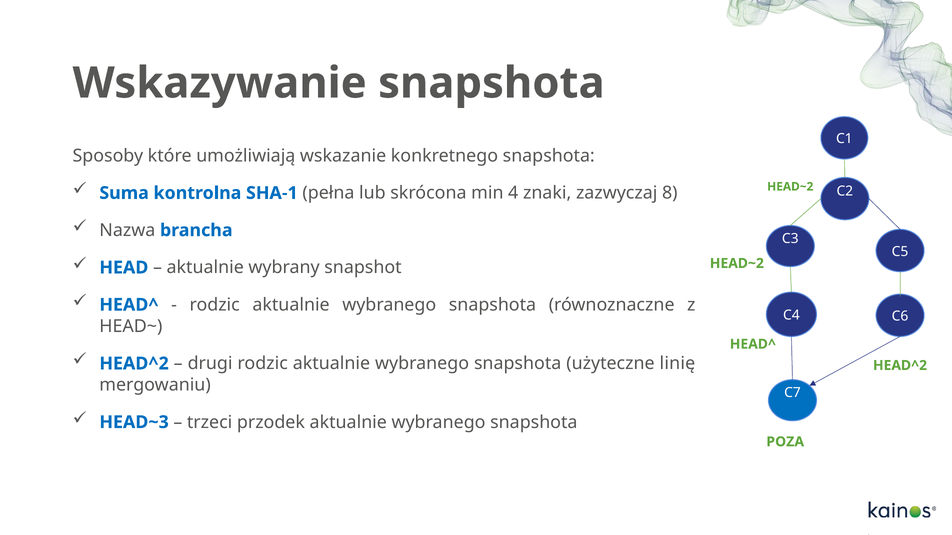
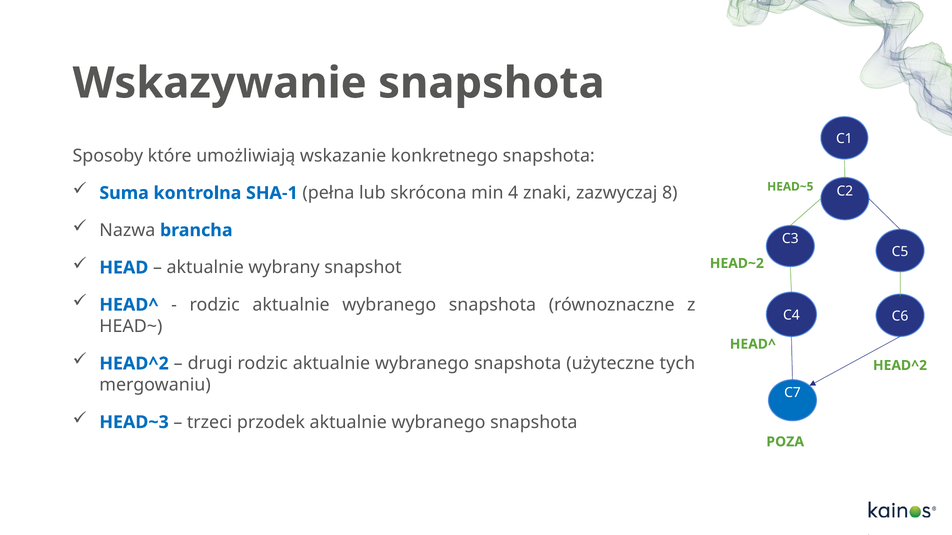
HEAD~2: HEAD~2 -> HEAD~5 (790, 187)
linię: linię -> tych (677, 364)
